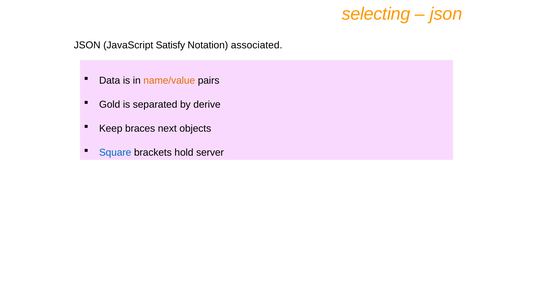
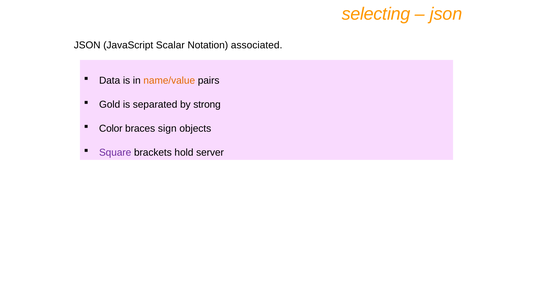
Satisfy: Satisfy -> Scalar (170, 45)
derive: derive -> strong (207, 105)
Keep: Keep -> Color (111, 129)
next: next -> sign (167, 129)
Square colour: blue -> purple (115, 153)
